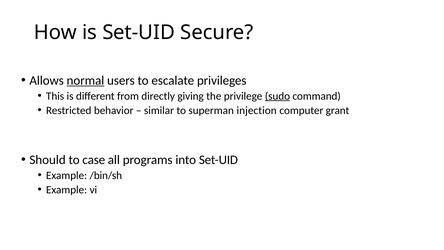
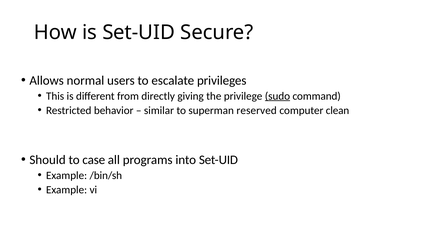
normal underline: present -> none (85, 80)
injection: injection -> reserved (257, 110)
grant: grant -> clean (337, 110)
